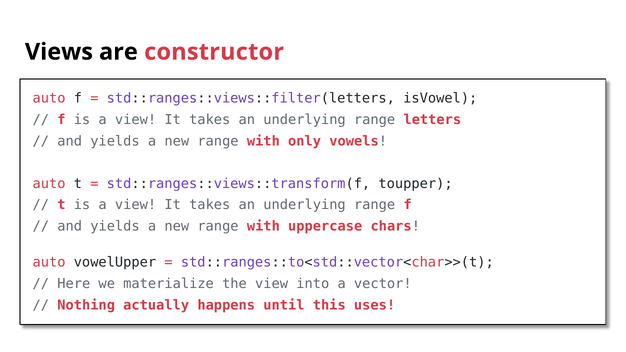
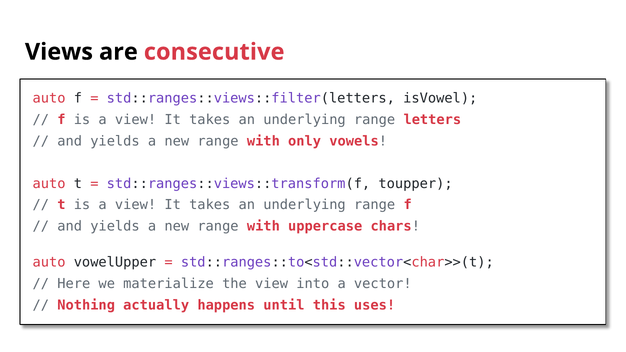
constructor: constructor -> consecutive (214, 52)
